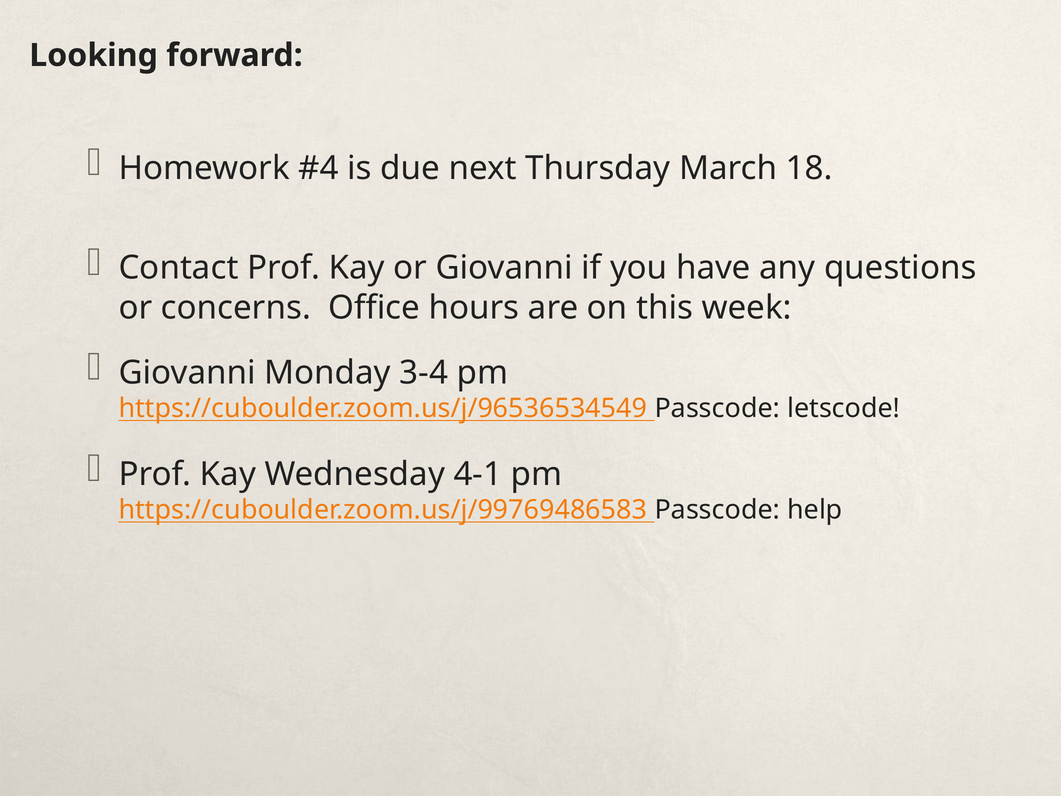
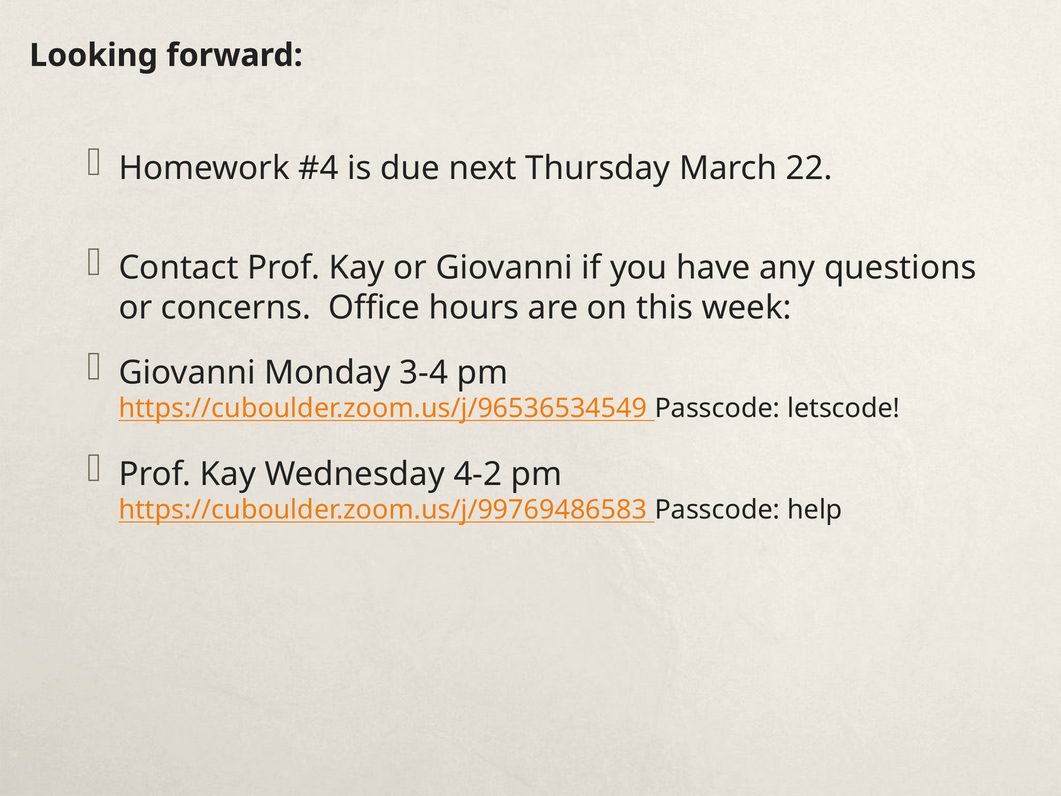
18: 18 -> 22 (809, 168)
4-1: 4-1 -> 4-2 (478, 474)
